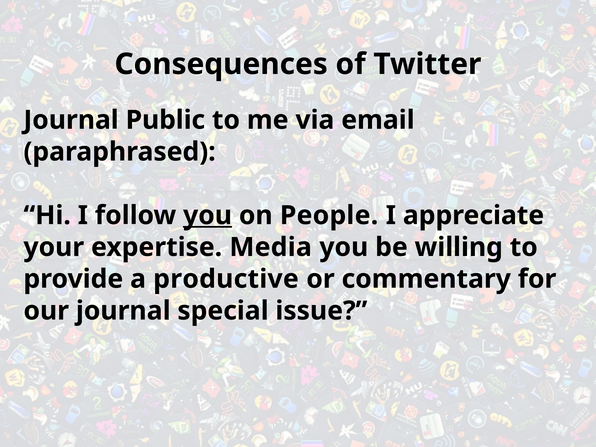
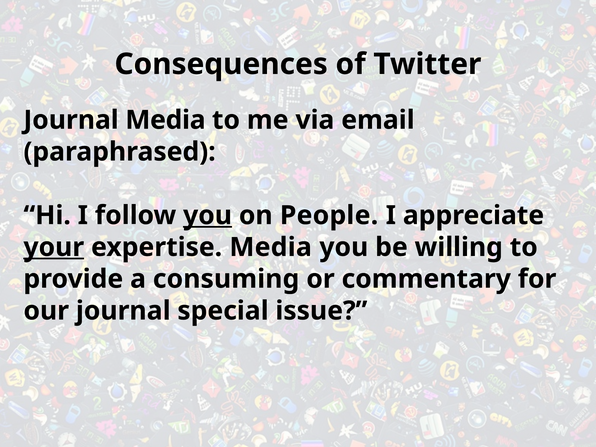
Journal Public: Public -> Media (165, 120)
your underline: none -> present (54, 247)
productive: productive -> consuming (226, 279)
